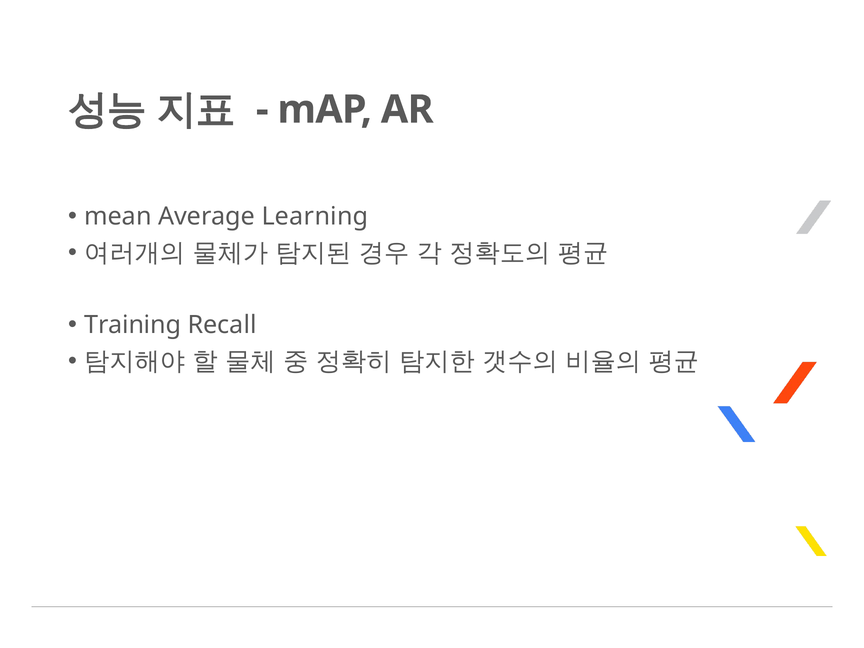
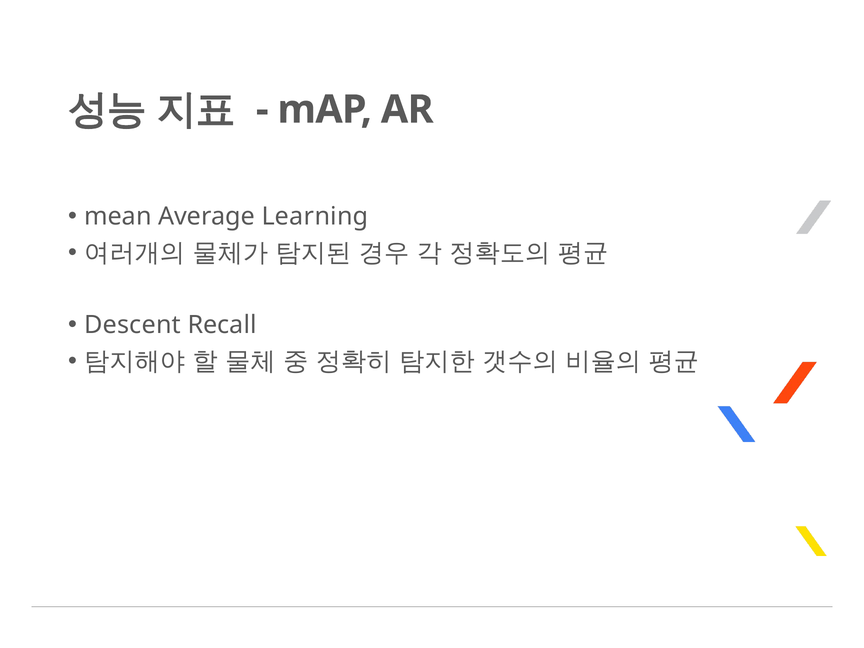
Training: Training -> Descent (133, 325)
